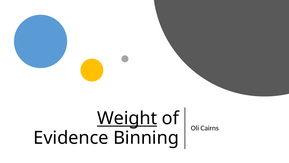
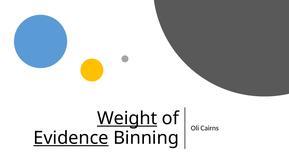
Evidence underline: none -> present (71, 137)
